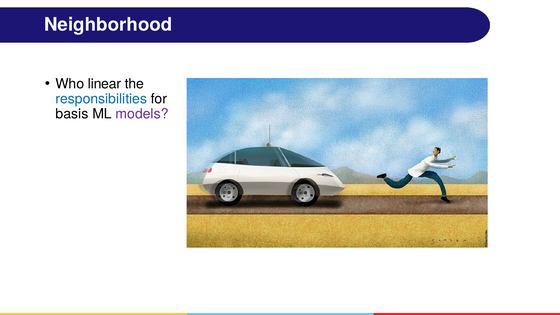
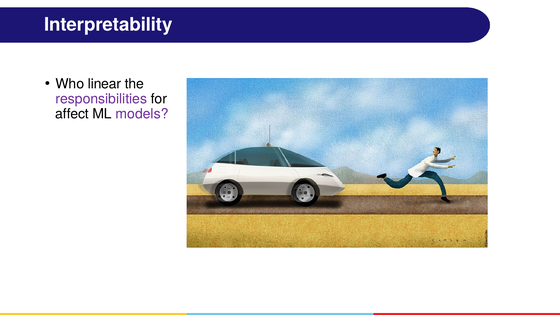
Neighborhood: Neighborhood -> Interpretability (108, 25)
responsibilities colour: blue -> purple (101, 99)
basis: basis -> affect (72, 114)
